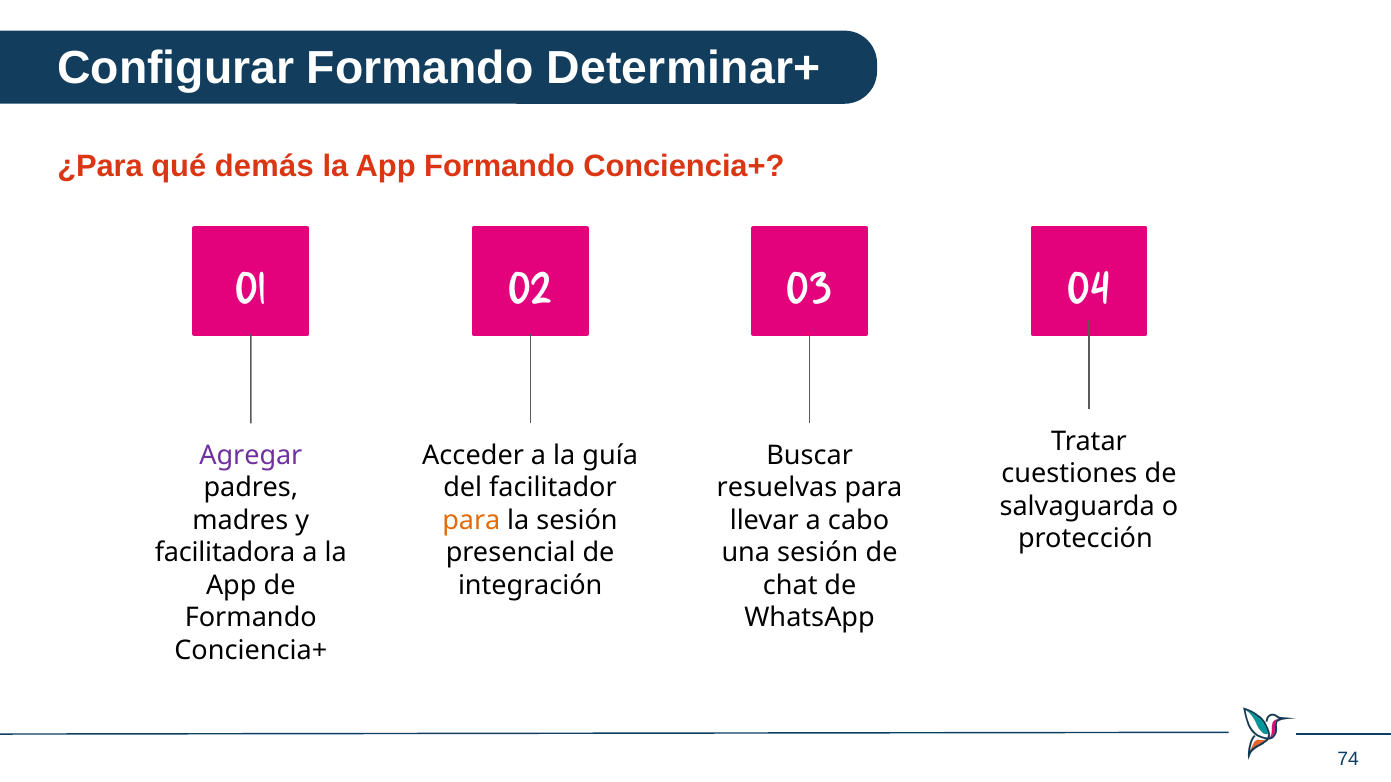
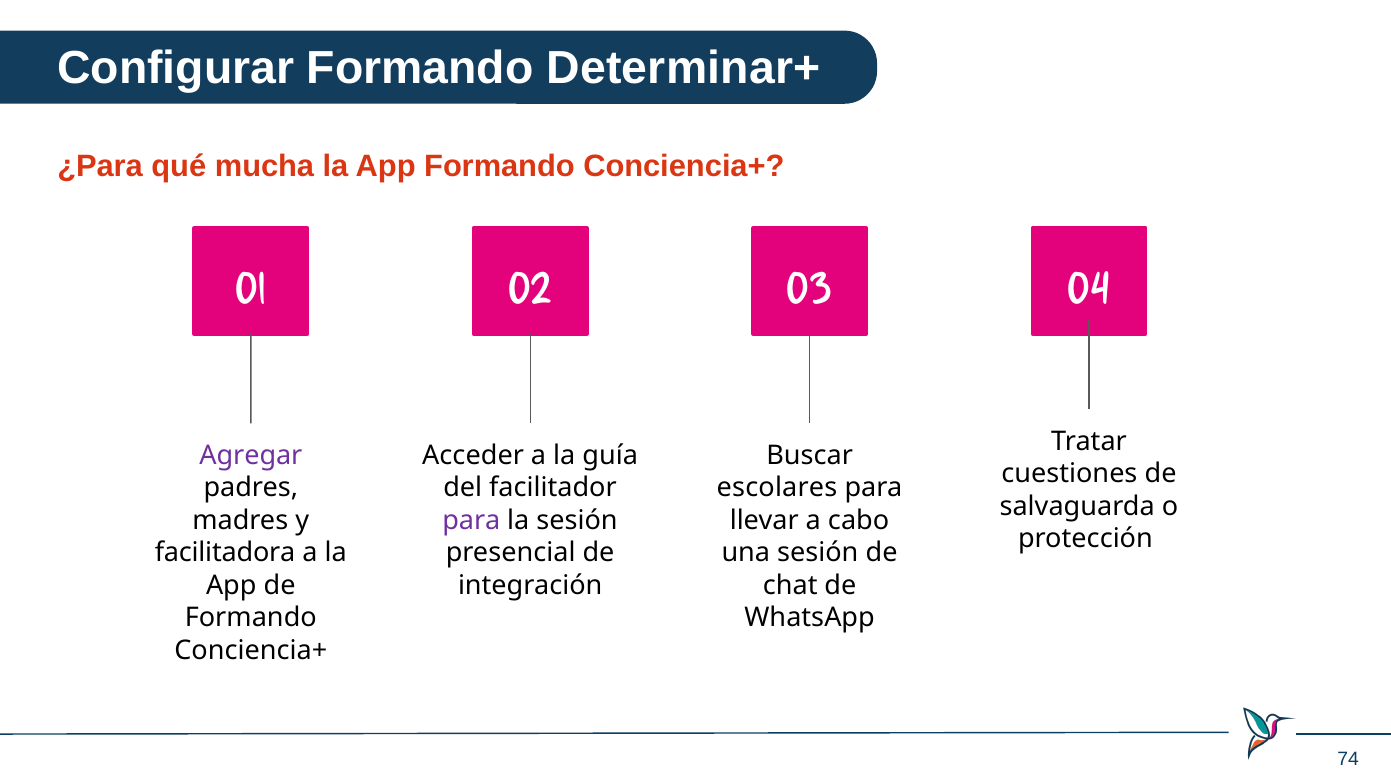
demás: demás -> mucha (264, 166)
resuelvas: resuelvas -> escolares (777, 488)
para colour: orange -> purple (471, 521)
